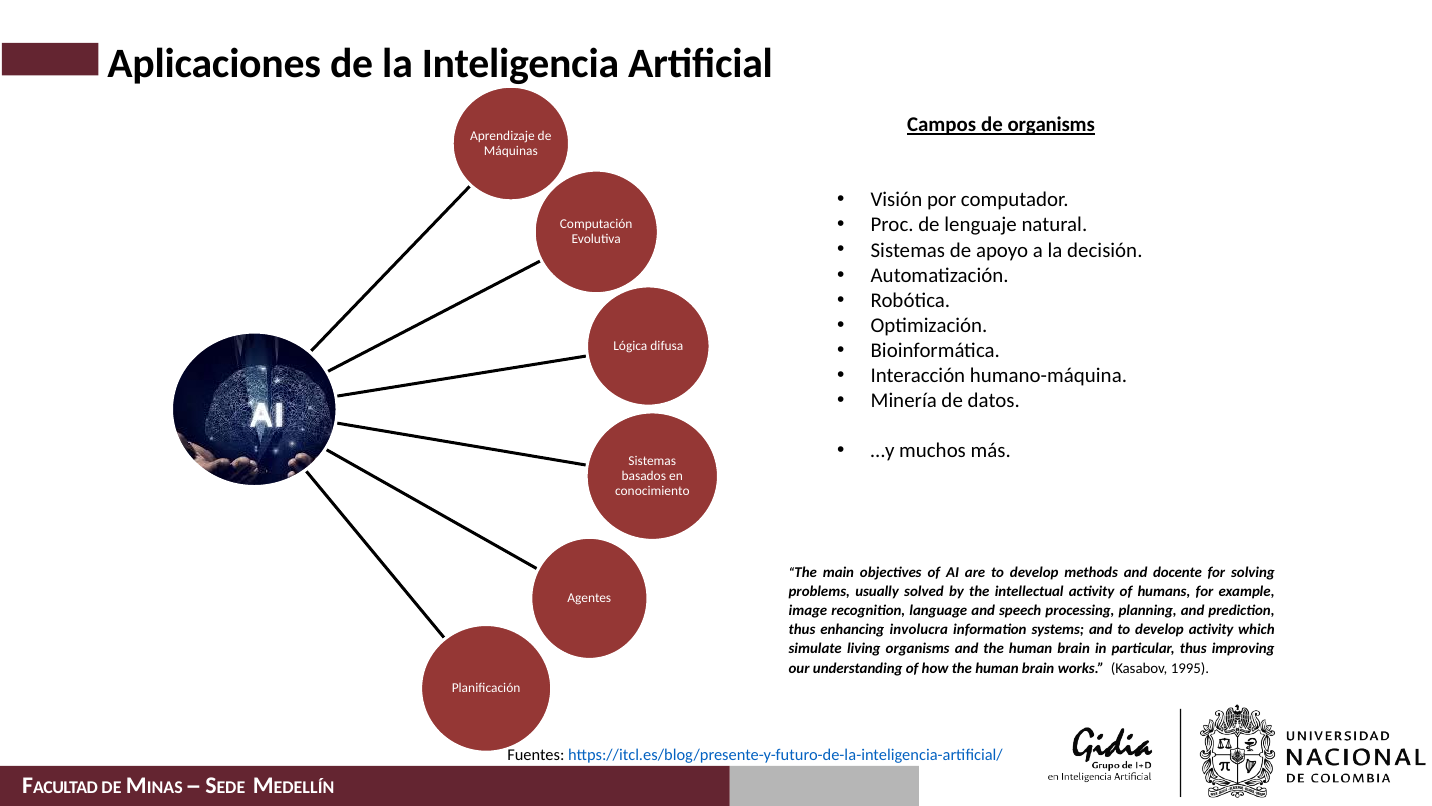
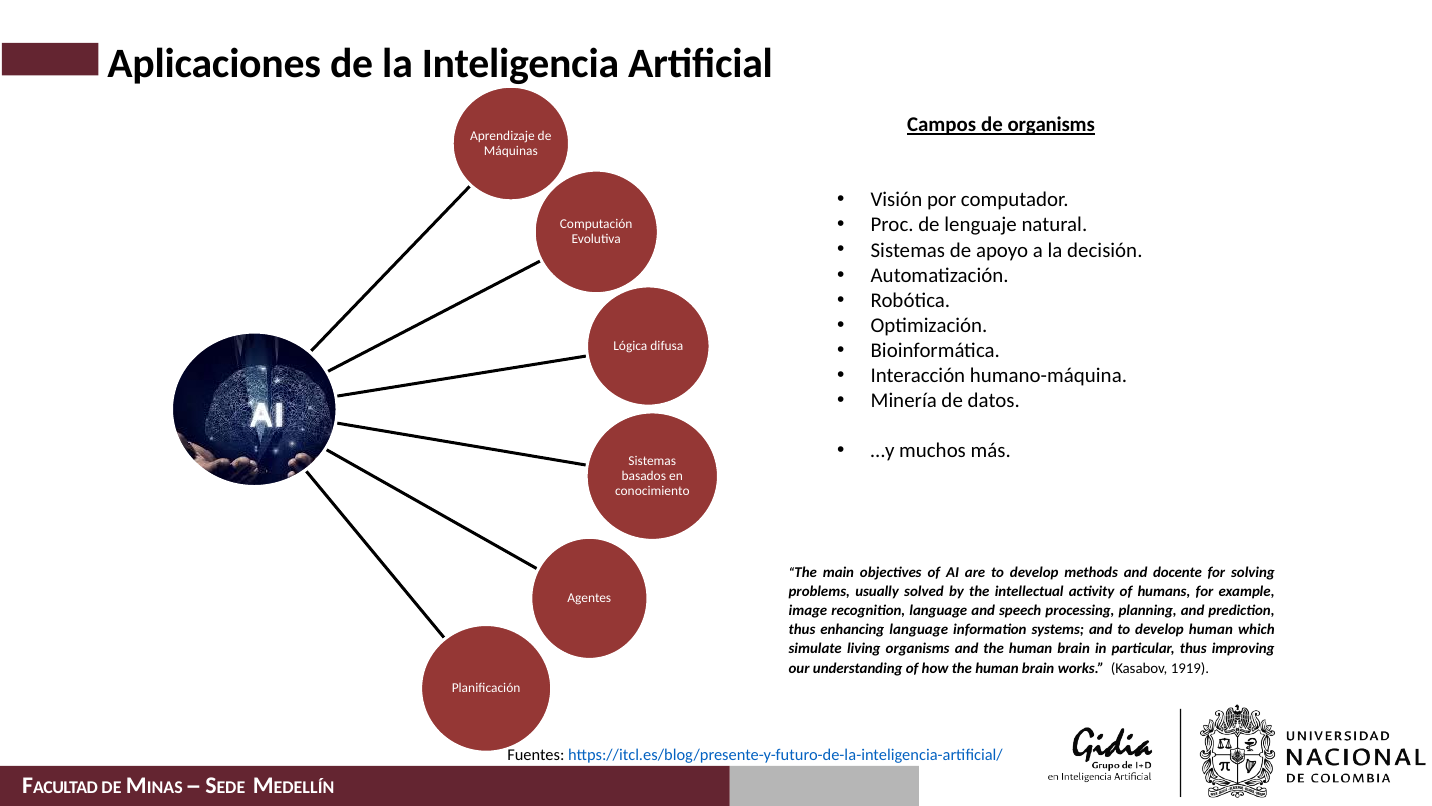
enhancing involucra: involucra -> language (919, 629)
develop activity: activity -> human (1211, 629)
1995: 1995 -> 1919 (1190, 668)
